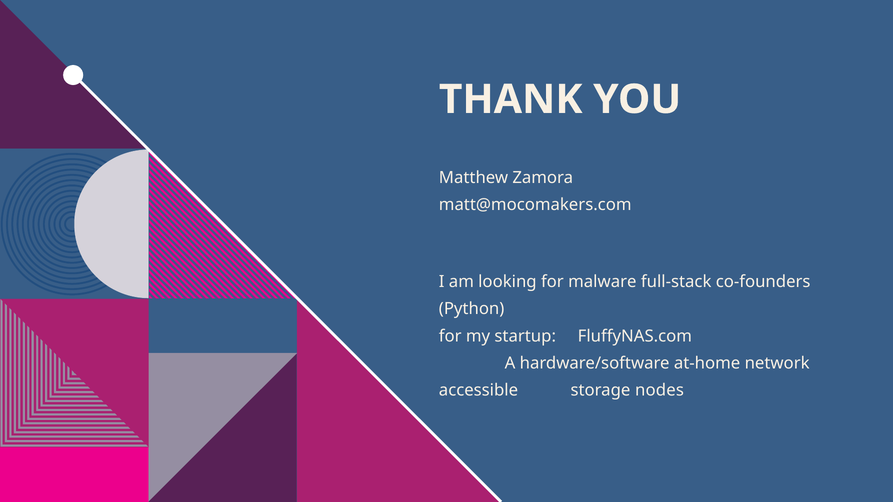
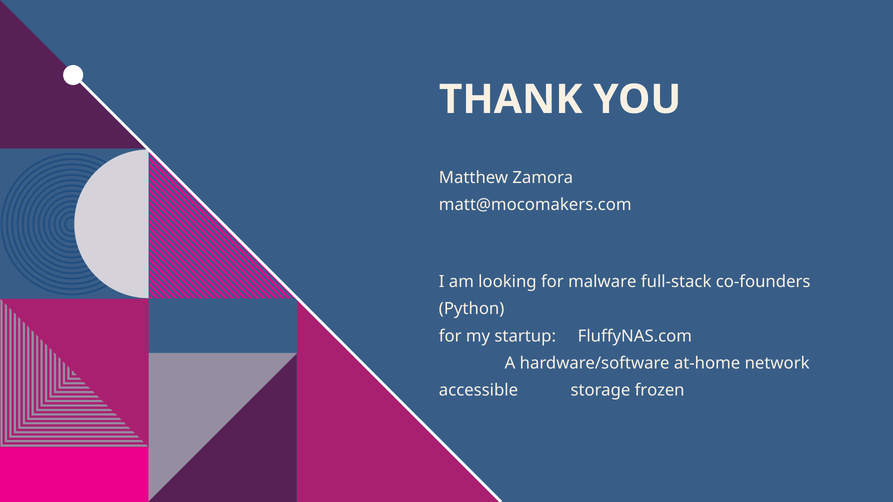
nodes: nodes -> frozen (660, 390)
